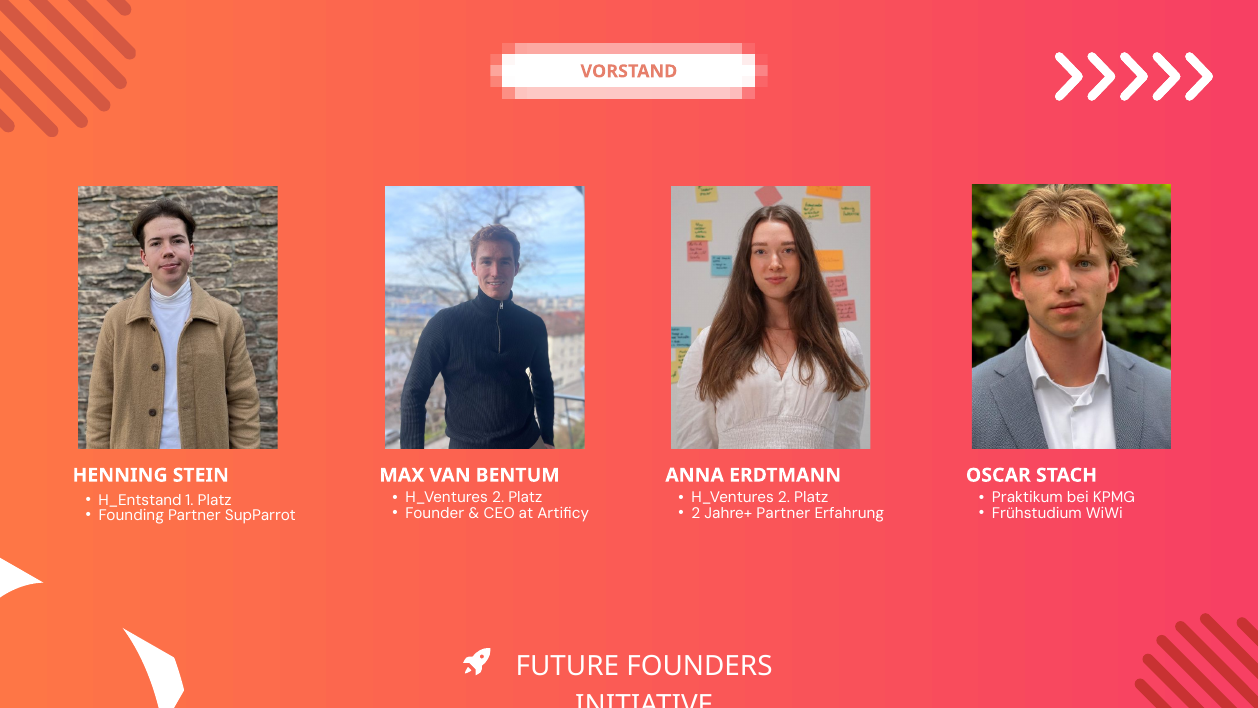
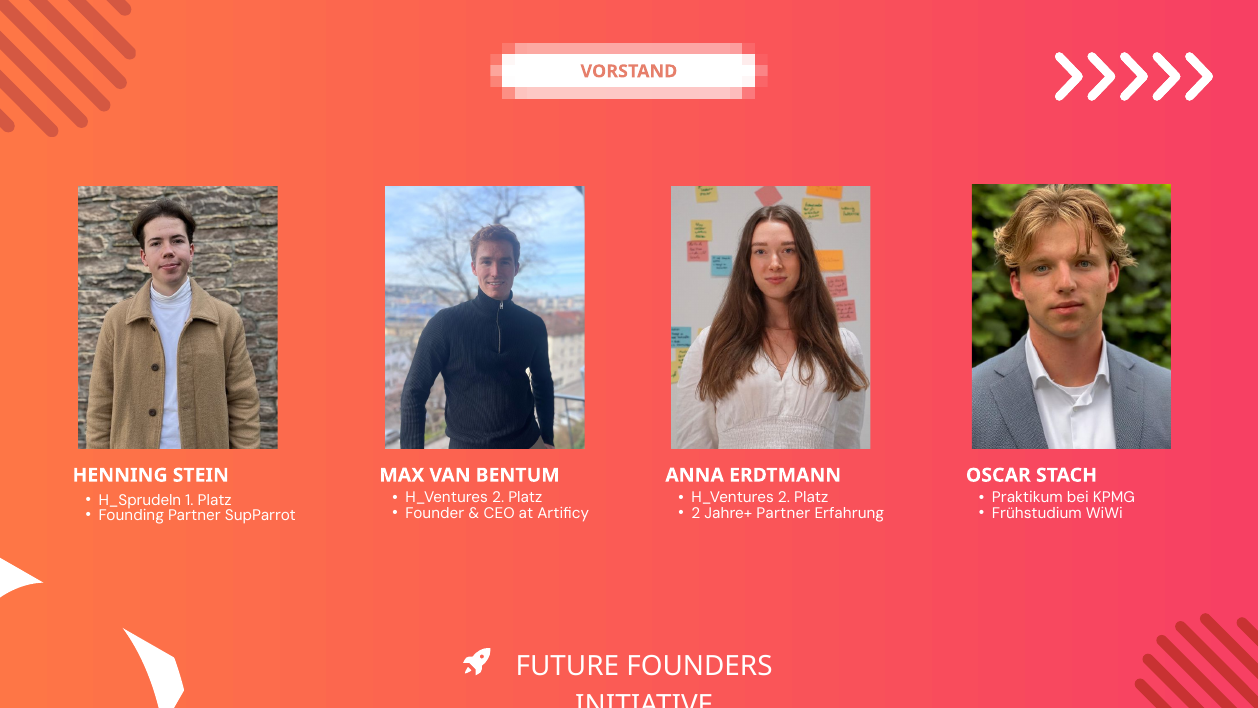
H_Entstand: H_Entstand -> H_Sprudeln (140, 500)
